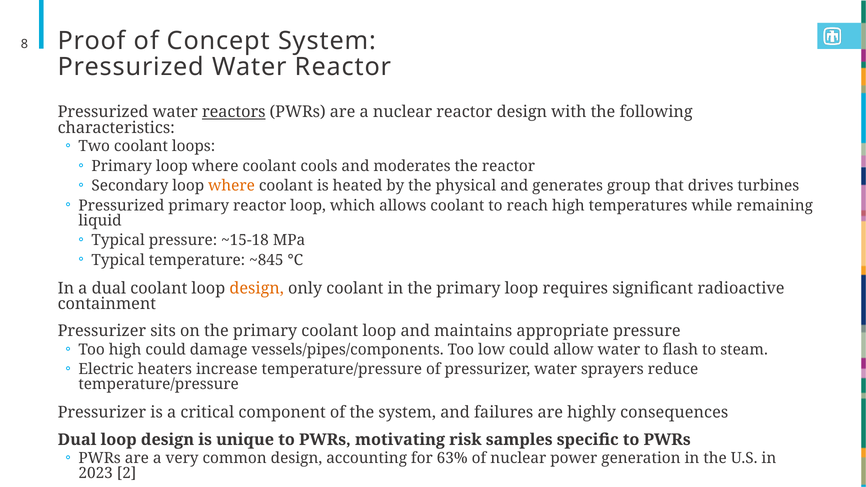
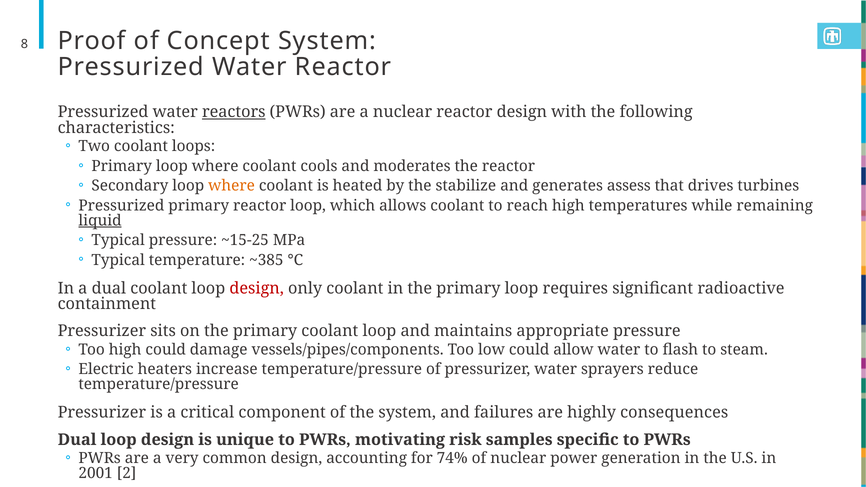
physical: physical -> stabilize (466, 186)
group: group -> assess (629, 186)
liquid underline: none -> present (100, 221)
~15-18: ~15-18 -> ~15-25 (245, 240)
~845: ~845 -> ~385 (266, 260)
design colour: orange -> red (257, 288)
63%: 63% -> 74% (452, 458)
2023: 2023 -> 2001 (96, 473)
